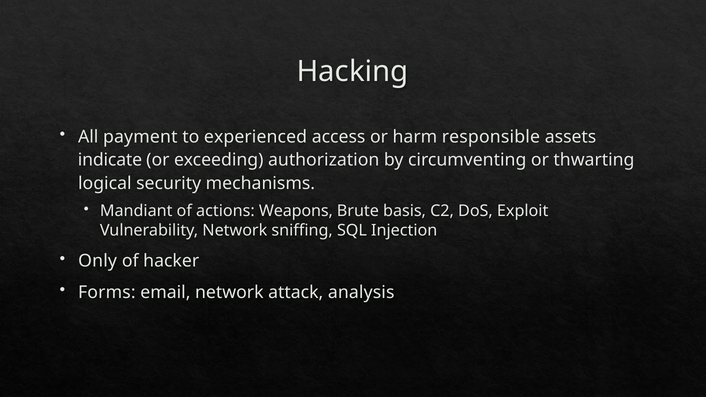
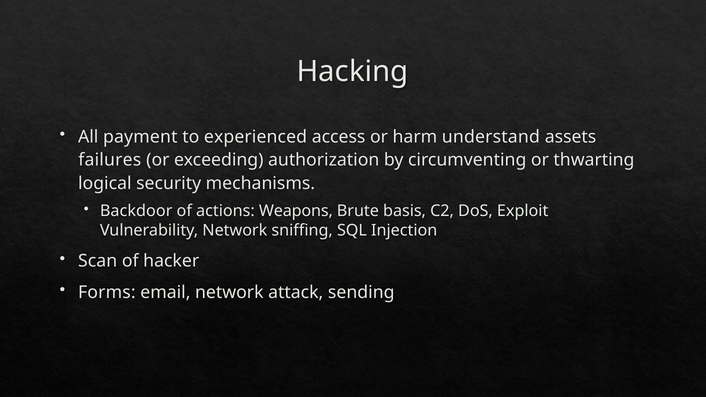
responsible: responsible -> understand (491, 137)
indicate: indicate -> failures (110, 160)
Mandiant: Mandiant -> Backdoor (136, 211)
Only: Only -> Scan (98, 261)
analysis: analysis -> sending (361, 292)
